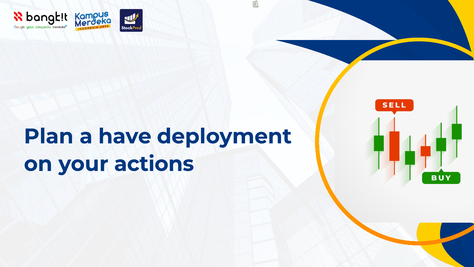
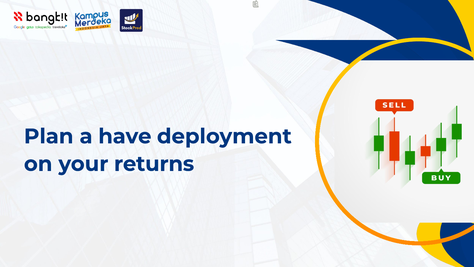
actions: actions -> returns (154, 164)
